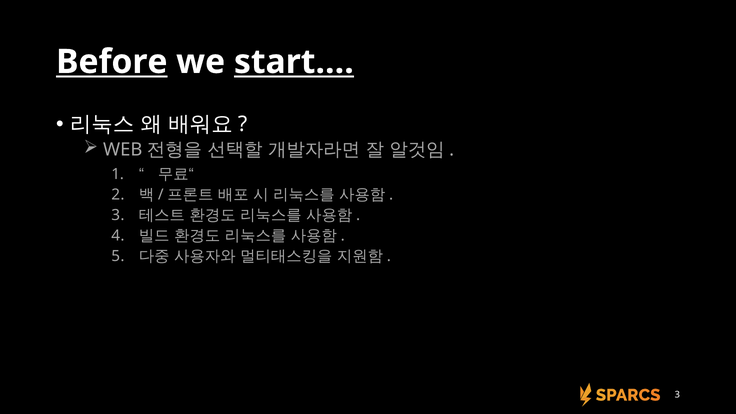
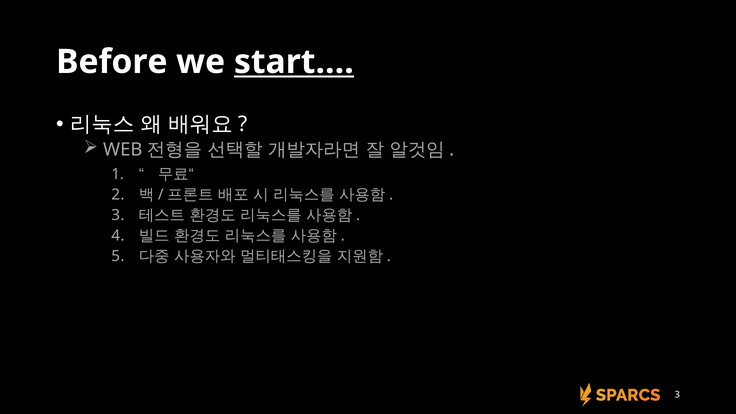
Before underline: present -> none (112, 62)
